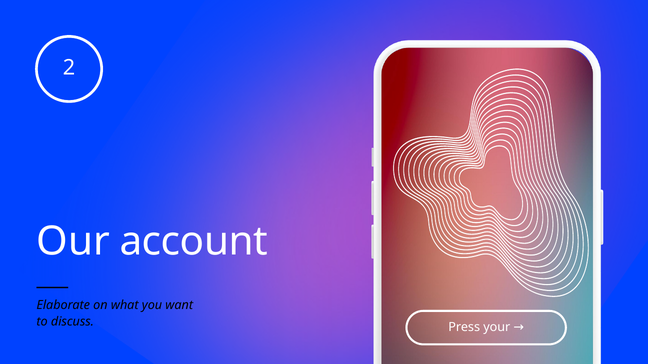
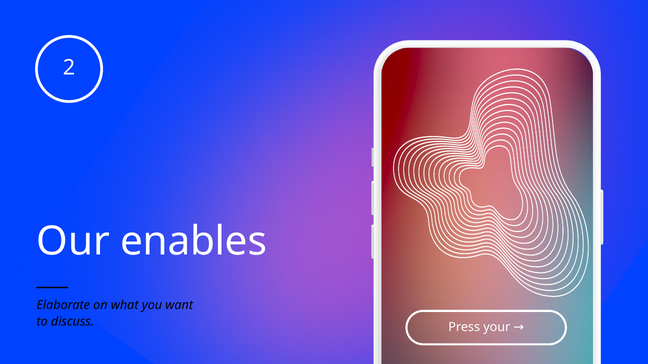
account: account -> enables (194, 242)
